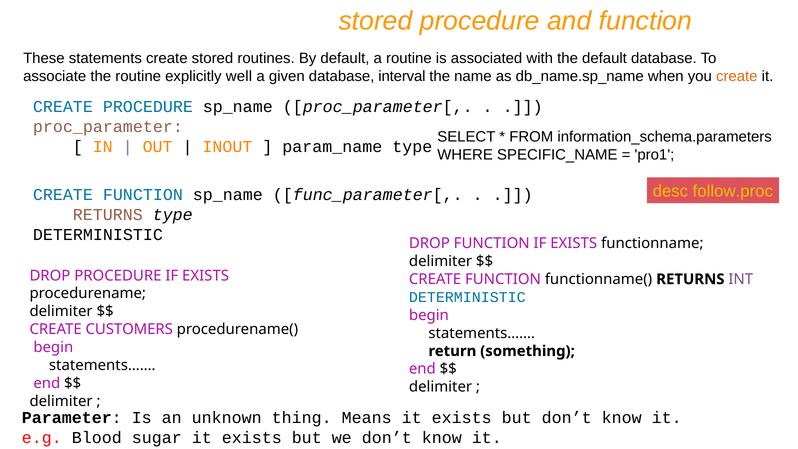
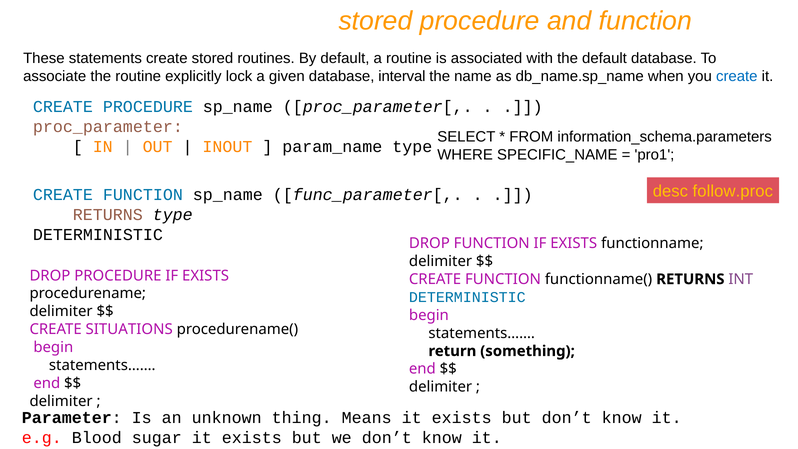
well: well -> lock (239, 76)
create colour: orange -> blue (737, 76)
CUSTOMERS: CUSTOMERS -> SITUATIONS (129, 329)
